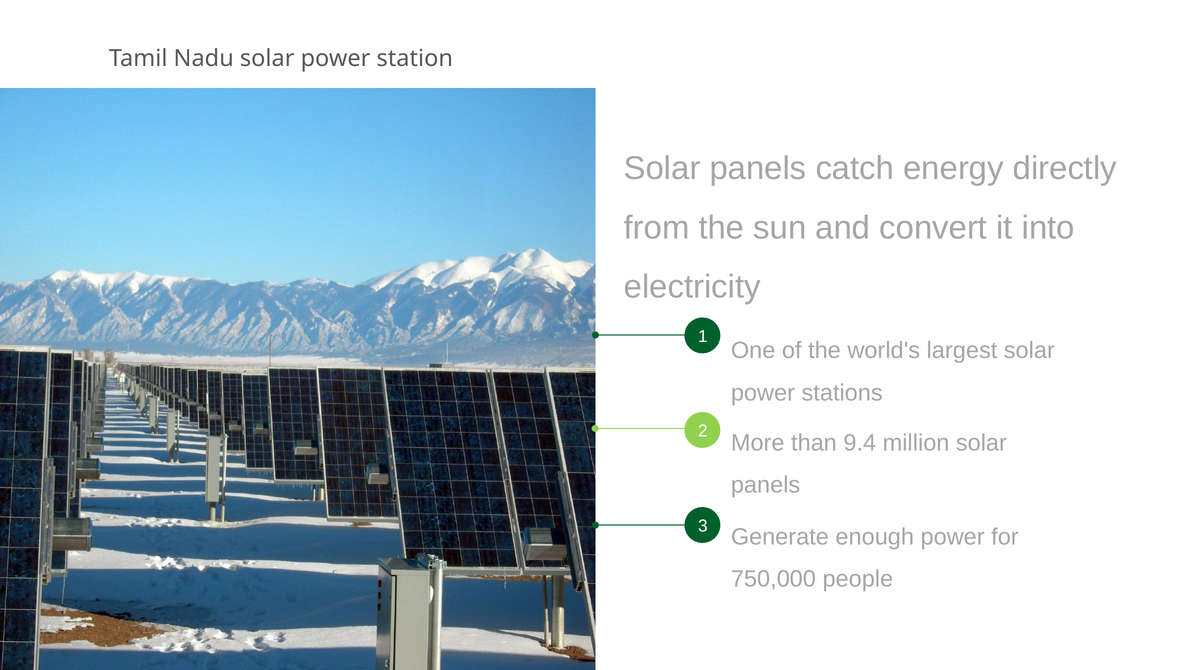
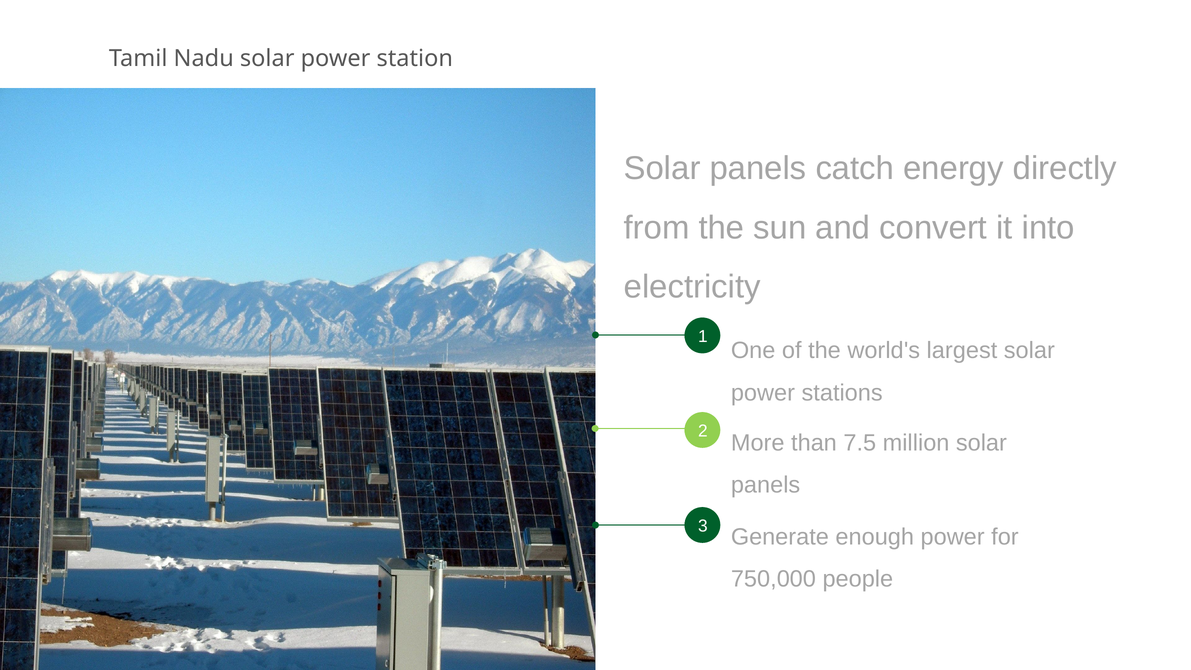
9.4: 9.4 -> 7.5 (860, 443)
